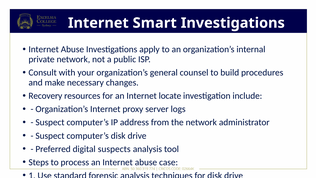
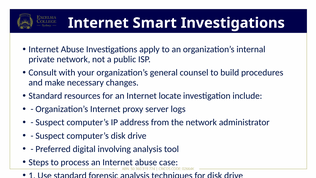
Recovery: Recovery -> Standard (45, 96)
suspects: suspects -> involving (114, 149)
